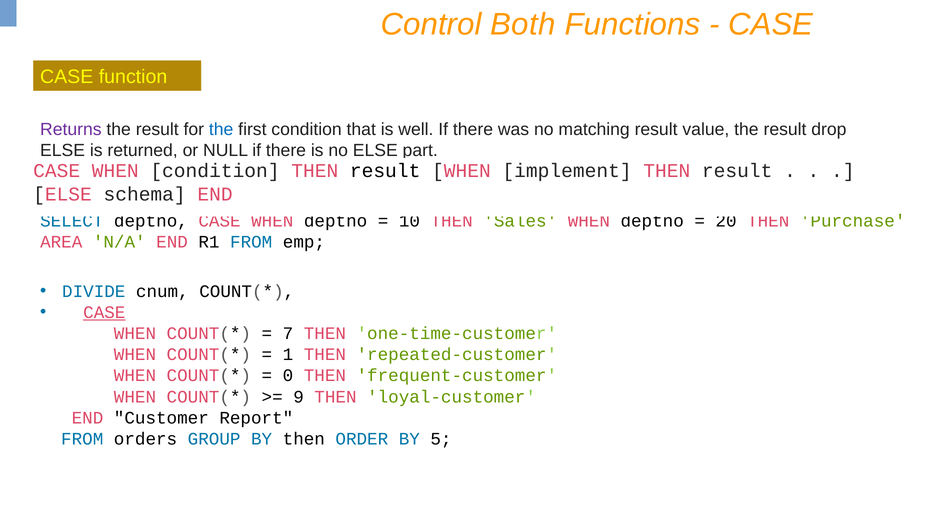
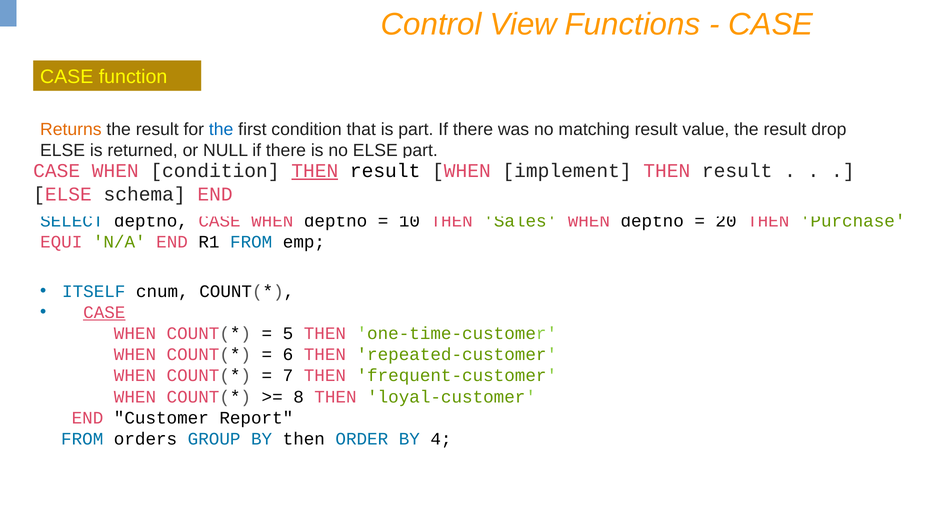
Both: Both -> View (523, 24)
Returns colour: purple -> orange (71, 130)
is well: well -> part (416, 130)
THEN underline: none -> present (315, 171)
AREA: AREA -> EQUI (61, 242)
DIVIDE: DIVIDE -> ITSELF (94, 292)
7: 7 -> 5 (288, 334)
1: 1 -> 6 (288, 355)
0: 0 -> 7 (288, 376)
9: 9 -> 8 (299, 397)
5: 5 -> 4 (441, 439)
